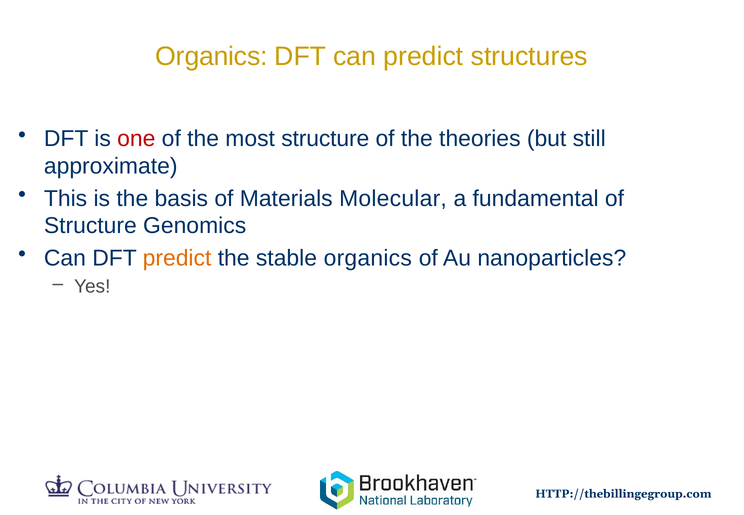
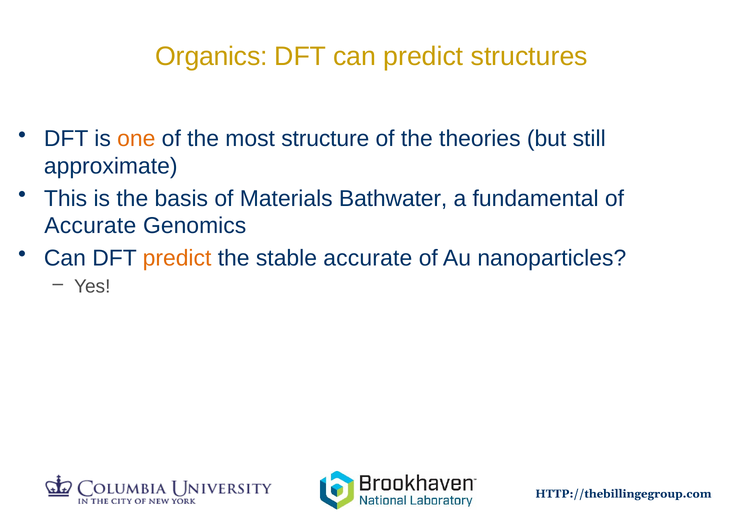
one colour: red -> orange (136, 139)
Molecular: Molecular -> Bathwater (393, 199)
Structure: Structure -> Accurate (90, 226)
stable organics: organics -> accurate (368, 258)
